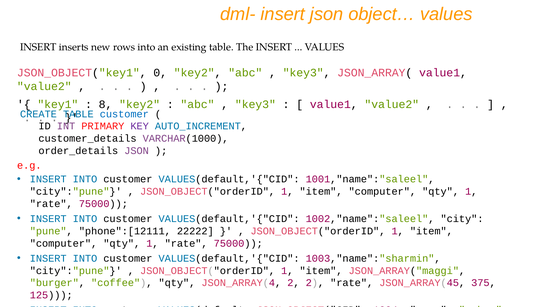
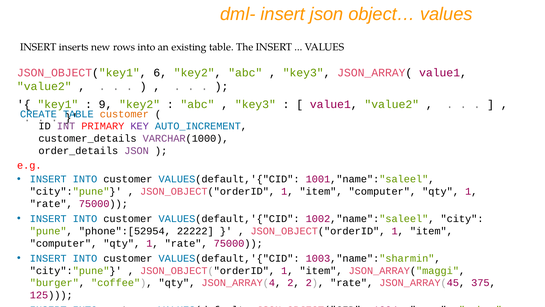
0: 0 -> 6 (160, 73)
8: 8 -> 9 (106, 104)
customer colour: blue -> orange (124, 114)
phone":[12111: phone":[12111 -> phone":[52954 (125, 231)
